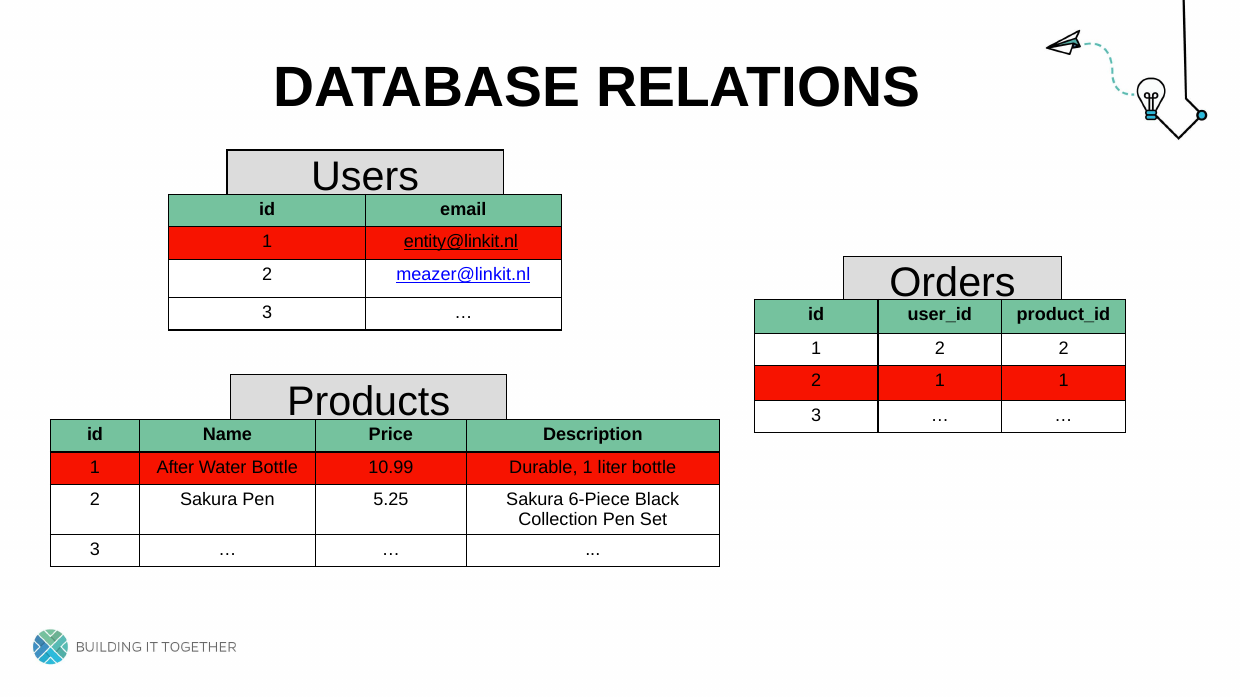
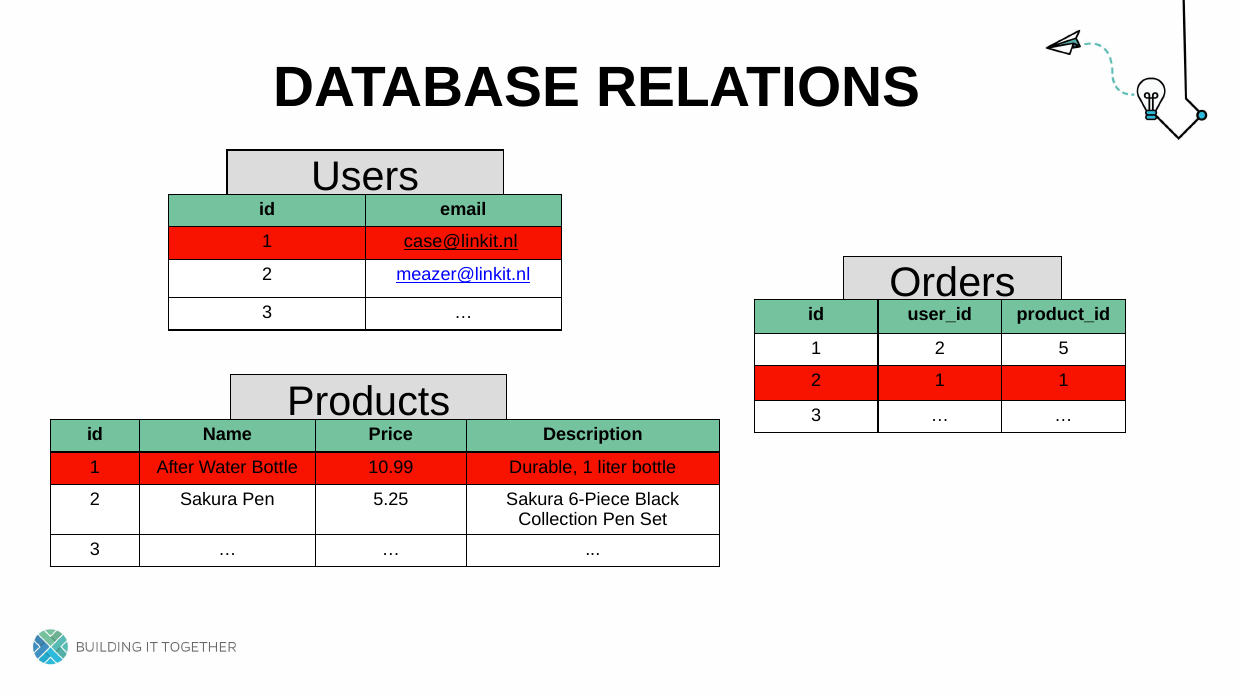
entity@linkit.nl: entity@linkit.nl -> case@linkit.nl (461, 242)
1 2 2: 2 -> 5 (1064, 349)
